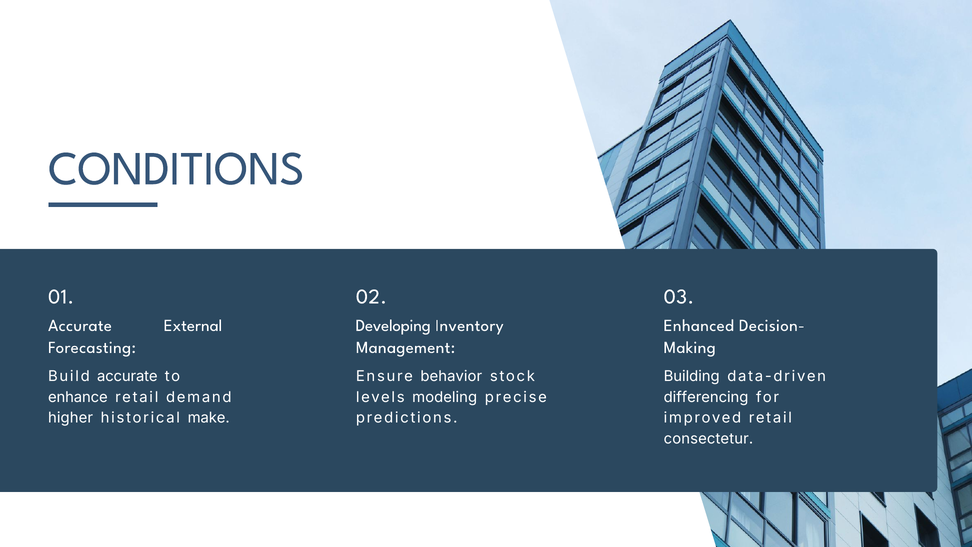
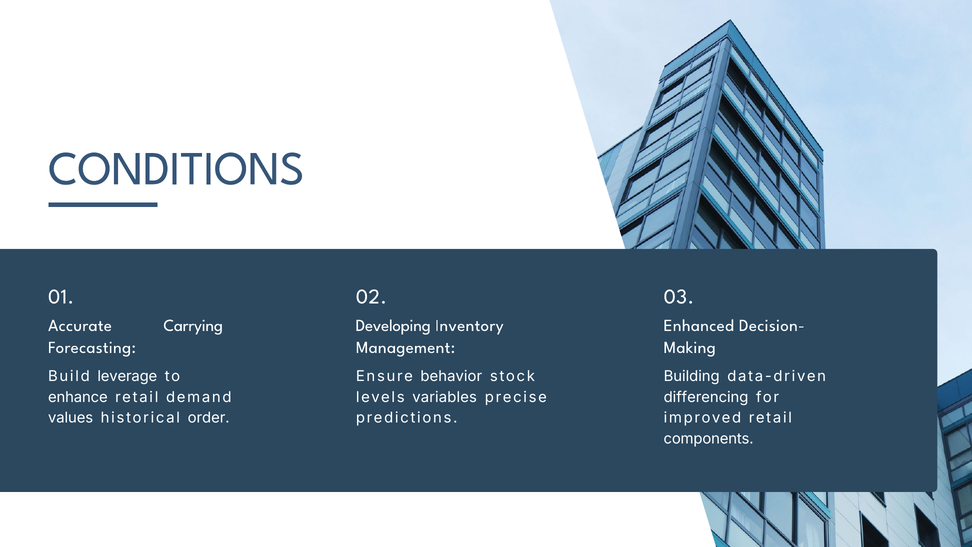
External: External -> Carrying (193, 325)
Build accurate: accurate -> leverage (127, 376)
modeling: modeling -> variables (445, 397)
higher: higher -> values (71, 418)
make: make -> order (209, 418)
consectetur: consectetur -> components (709, 439)
